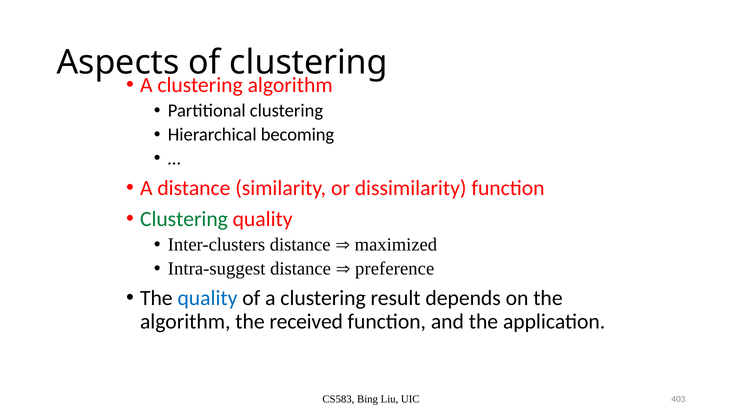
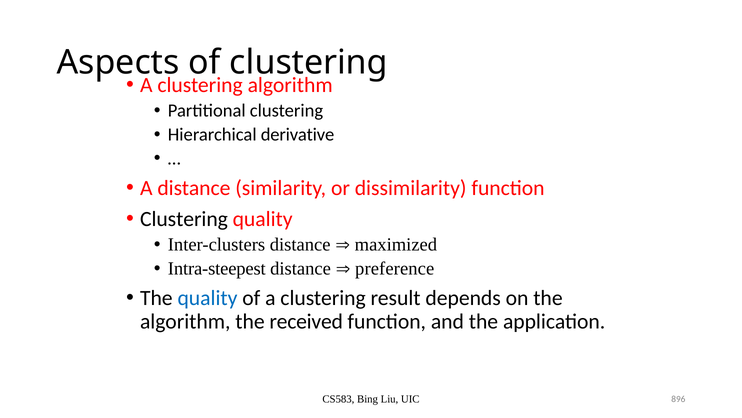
becoming: becoming -> derivative (298, 134)
Clustering colour: green -> black (184, 219)
Intra-suggest: Intra-suggest -> Intra-steepest (217, 268)
403: 403 -> 896 (678, 398)
